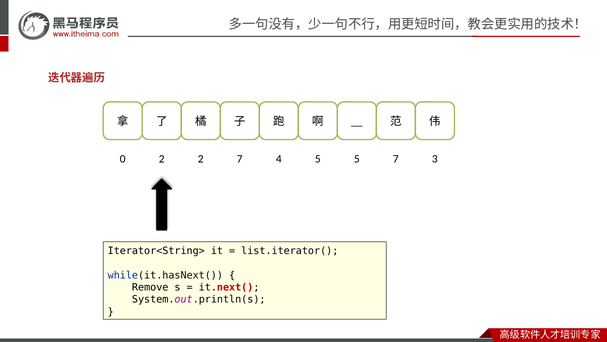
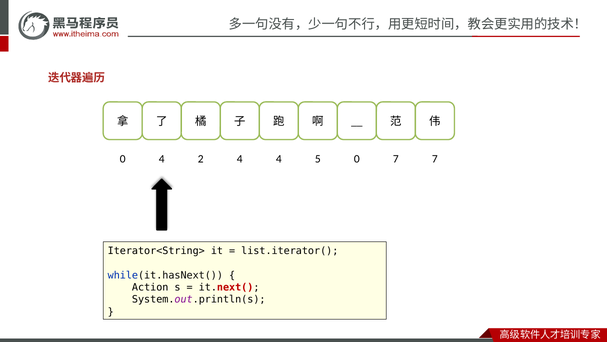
0 2: 2 -> 4 (162, 159)
2 7: 7 -> 4 (240, 159)
5 5: 5 -> 0 (357, 159)
7 3: 3 -> 7 (435, 159)
Remove: Remove -> Action (150, 287)
